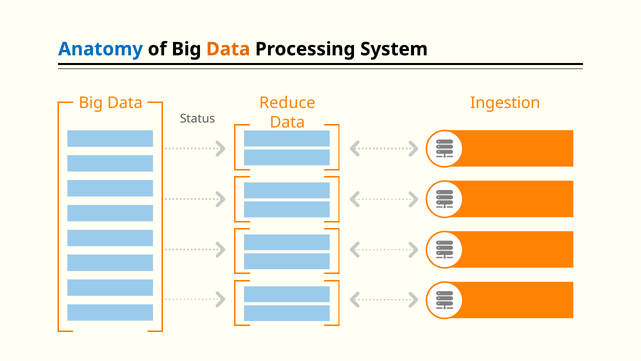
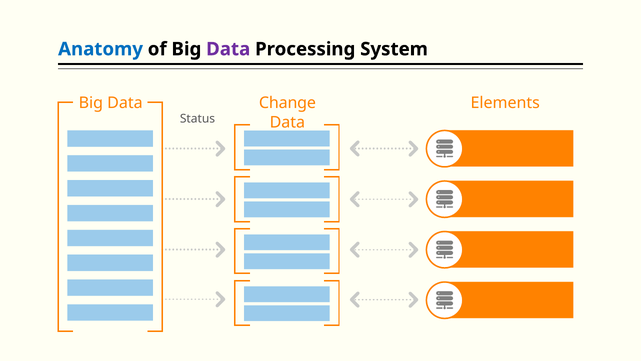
Data colour: orange -> purple (228, 49)
Reduce: Reduce -> Change (287, 103)
Ingestion: Ingestion -> Elements (505, 103)
